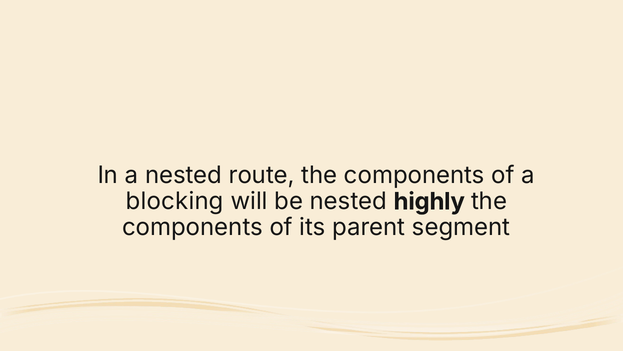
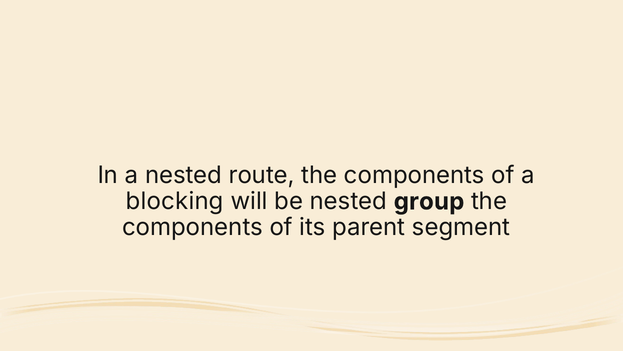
highly: highly -> group (429, 201)
